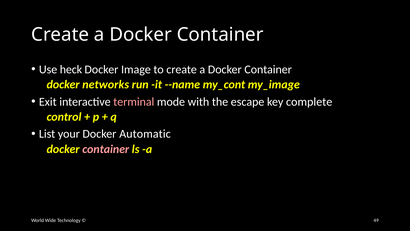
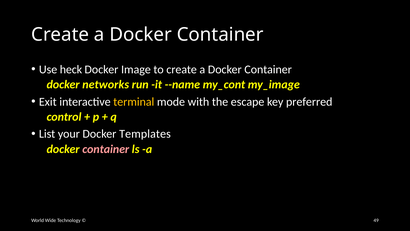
terminal colour: pink -> yellow (134, 102)
complete: complete -> preferred (309, 102)
Automatic: Automatic -> Templates (145, 134)
